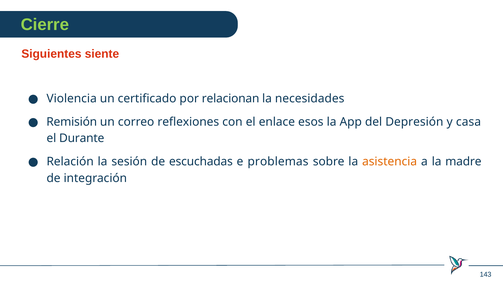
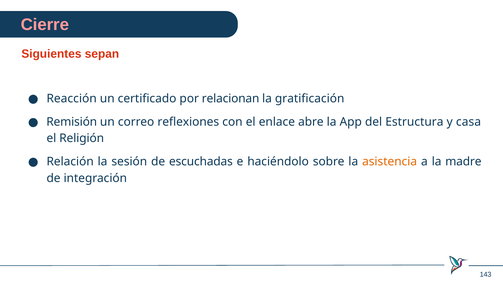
Cierre colour: light green -> pink (45, 25)
siente: siente -> sepan (102, 54)
Violencia: Violencia -> Reacción (72, 99)
necesidades: necesidades -> gratificación (310, 99)
esos: esos -> abre (311, 122)
Depresión: Depresión -> Estructura (414, 122)
Durante: Durante -> Religión (82, 138)
problemas: problemas -> haciéndolo (278, 162)
